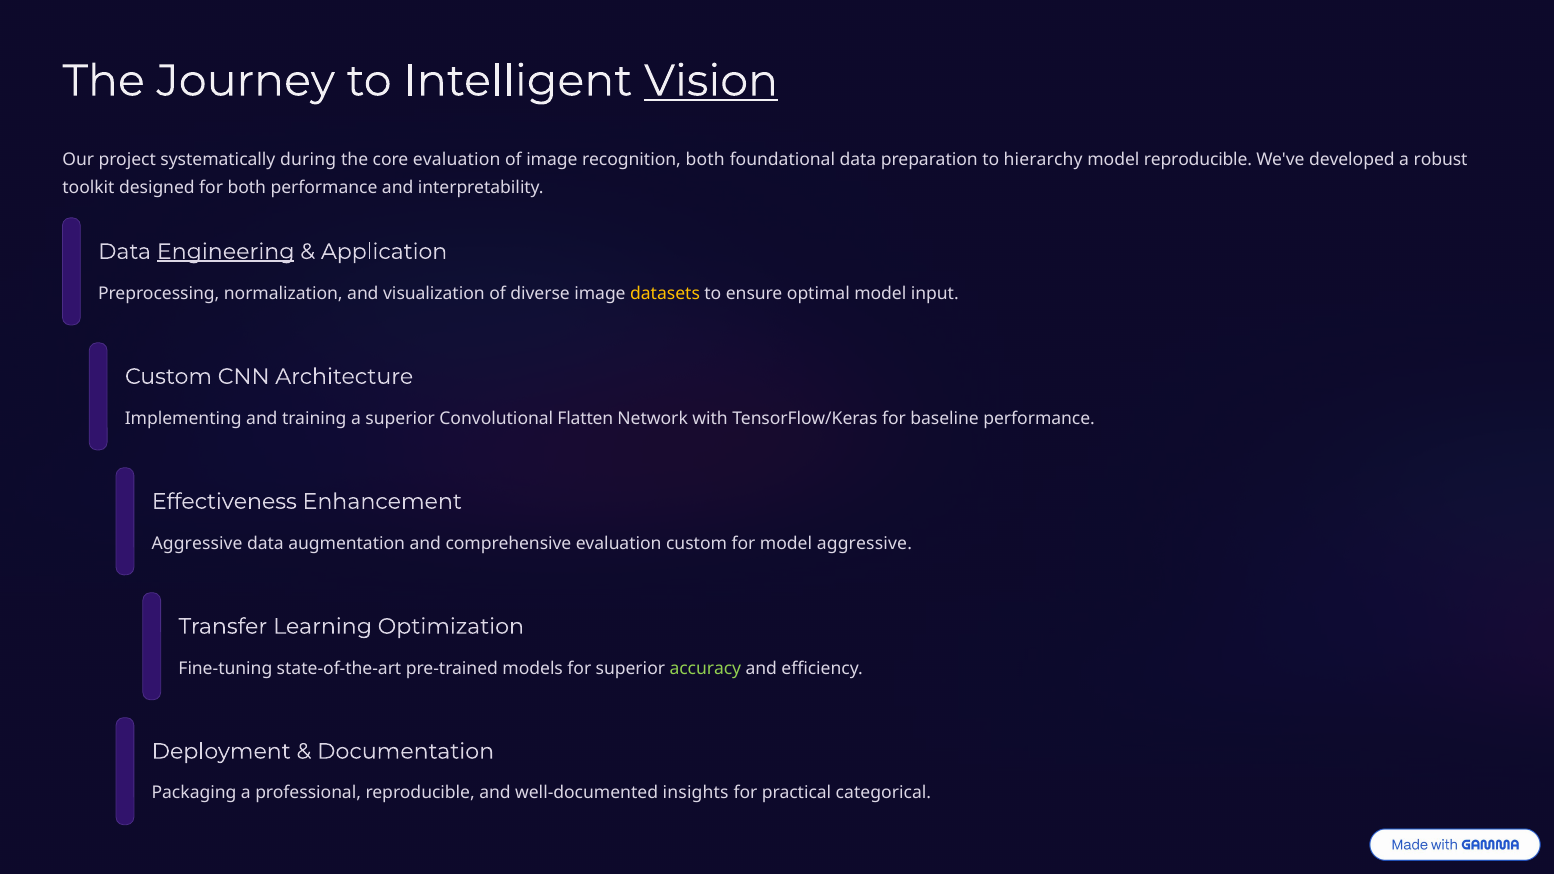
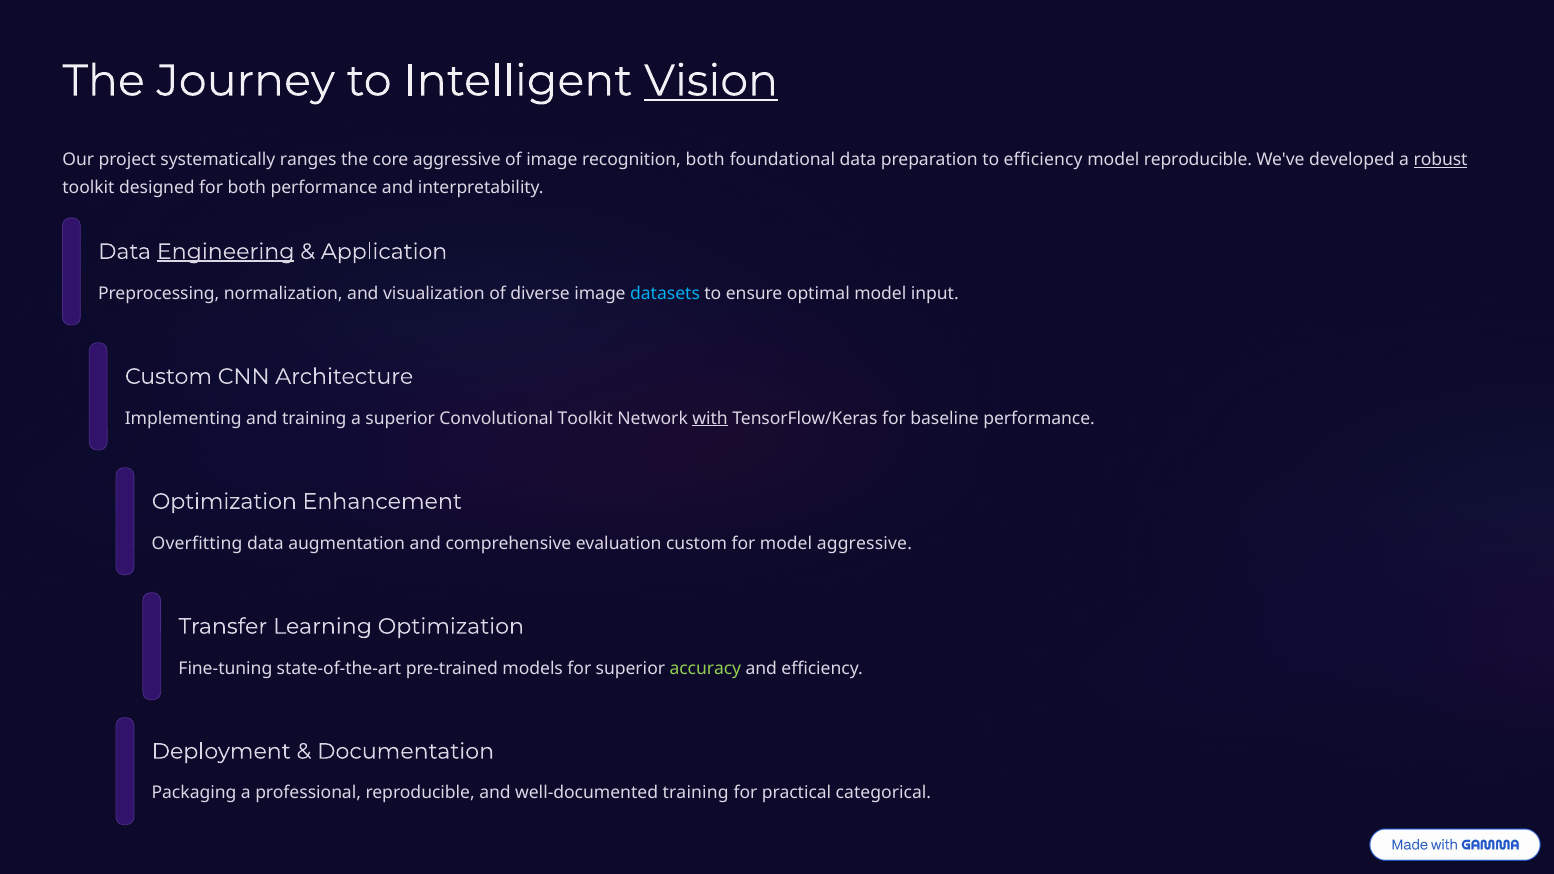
during: during -> ranges (308, 160)
core evaluation: evaluation -> aggressive (457, 160)
to hierarchy: hierarchy -> efficiency (1043, 160)
robust underline: none -> present (1441, 160)
datasets colour: yellow -> light blue (665, 293)
Convolutional Flatten: Flatten -> Toolkit (585, 418)
with underline: none -> present (710, 418)
Effectiveness: Effectiveness -> Optimization (224, 502)
Aggressive: Aggressive -> Overfitting (197, 543)
well-documented insights: insights -> training (696, 793)
